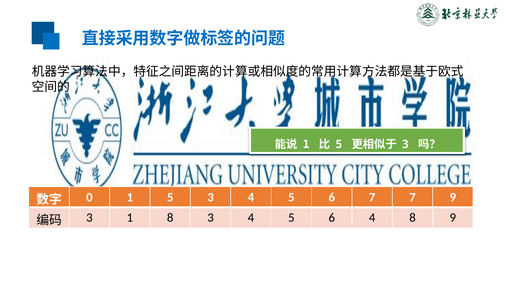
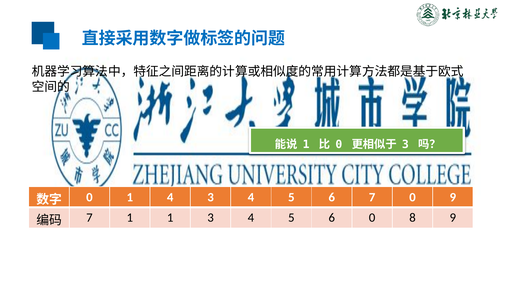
5: 5 -> 0 (339, 144)
1 5: 5 -> 4 (170, 197)
7 7: 7 -> 0 (412, 197)
3: 3 -> 7 (89, 218)
1 8: 8 -> 1 (170, 218)
6 4: 4 -> 0 (372, 218)
